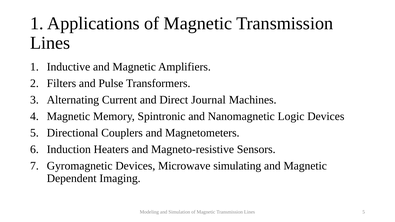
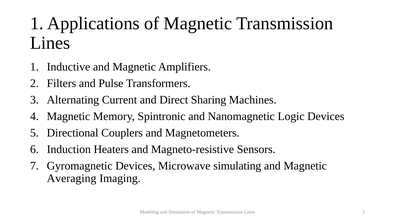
Journal: Journal -> Sharing (209, 100)
Dependent: Dependent -> Averaging (72, 178)
